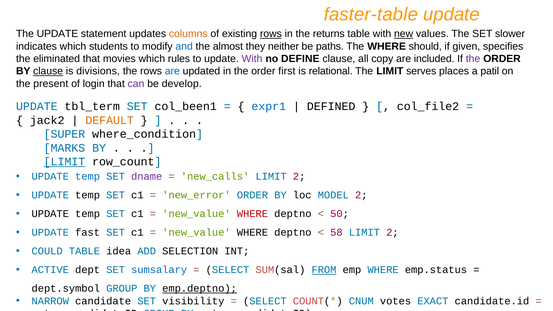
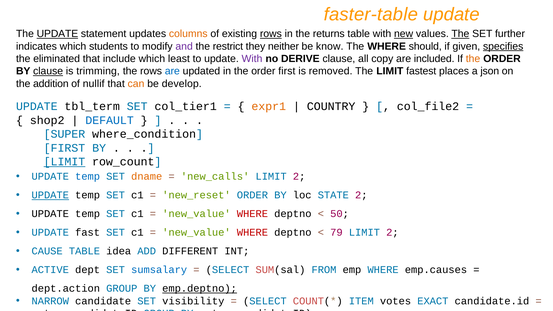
UPDATE underline: none -> present (57, 34)
The underline: none -> present (460, 34)
slower: slower -> further (510, 34)
and colour: blue -> purple (184, 46)
almost: almost -> restrict (228, 46)
paths: paths -> know (330, 46)
specifies underline: none -> present (503, 46)
movies: movies -> include (119, 59)
rules: rules -> least (179, 59)
DEFINE: DEFINE -> DERIVE (300, 59)
the colour: purple -> orange (473, 59)
divisions: divisions -> trimming (98, 71)
relational: relational -> removed (331, 71)
serves: serves -> fastest (421, 71)
patil: patil -> json (490, 71)
present: present -> addition (51, 84)
login: login -> nullif (94, 84)
can colour: purple -> orange (136, 84)
col_been1: col_been1 -> col_tier1 (186, 106)
expr1 colour: blue -> orange (269, 106)
DEFINED: DEFINED -> COUNTRY (331, 106)
jack2: jack2 -> shop2 (47, 120)
DEFAULT colour: orange -> blue (110, 120)
MARKS: MARKS -> FIRST (64, 148)
dname colour: purple -> orange (147, 177)
UPDATE underline: none -> present (50, 195)
new_error: new_error -> new_reset (196, 195)
MODEL: MODEL -> STATE (333, 195)
WHERE colour: black -> red (252, 233)
58: 58 -> 79 (336, 233)
COULD: COULD -> CAUSE (47, 251)
SELECTION: SELECTION -> DIFFERENT (190, 251)
FROM underline: present -> none (324, 270)
emp.status: emp.status -> emp.causes (436, 270)
dept.symbol: dept.symbol -> dept.action (66, 289)
CNUM: CNUM -> ITEM (361, 301)
